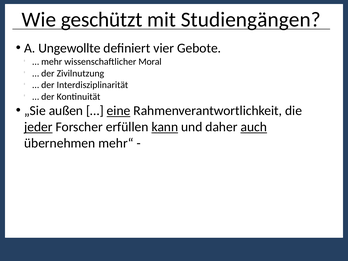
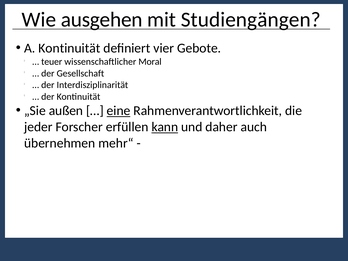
geschützt: geschützt -> ausgehen (102, 20)
A Ungewollte: Ungewollte -> Kontinuität (69, 48)
mehr: mehr -> teuer (52, 62)
Zivilnutzung: Zivilnutzung -> Gesellschaft (80, 73)
jeder underline: present -> none (38, 127)
auch underline: present -> none (254, 127)
